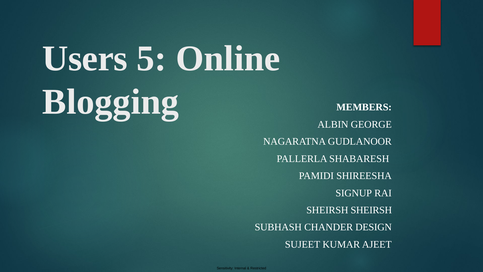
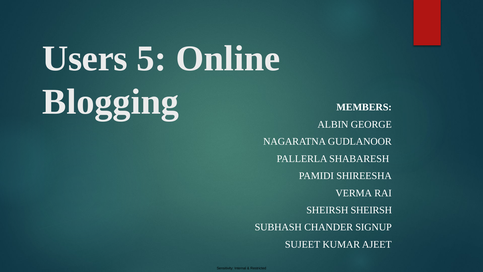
SIGNUP: SIGNUP -> VERMA (354, 193)
DESIGN: DESIGN -> SIGNUP (374, 227)
